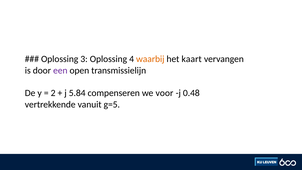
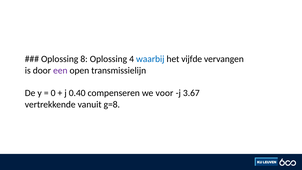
3: 3 -> 8 (84, 59)
waarbij colour: orange -> blue (150, 59)
kaart: kaart -> vijfde (192, 59)
2: 2 -> 0 (53, 93)
5.84: 5.84 -> 0.40 (77, 93)
0.48: 0.48 -> 3.67 (191, 93)
g=5: g=5 -> g=8 (112, 104)
